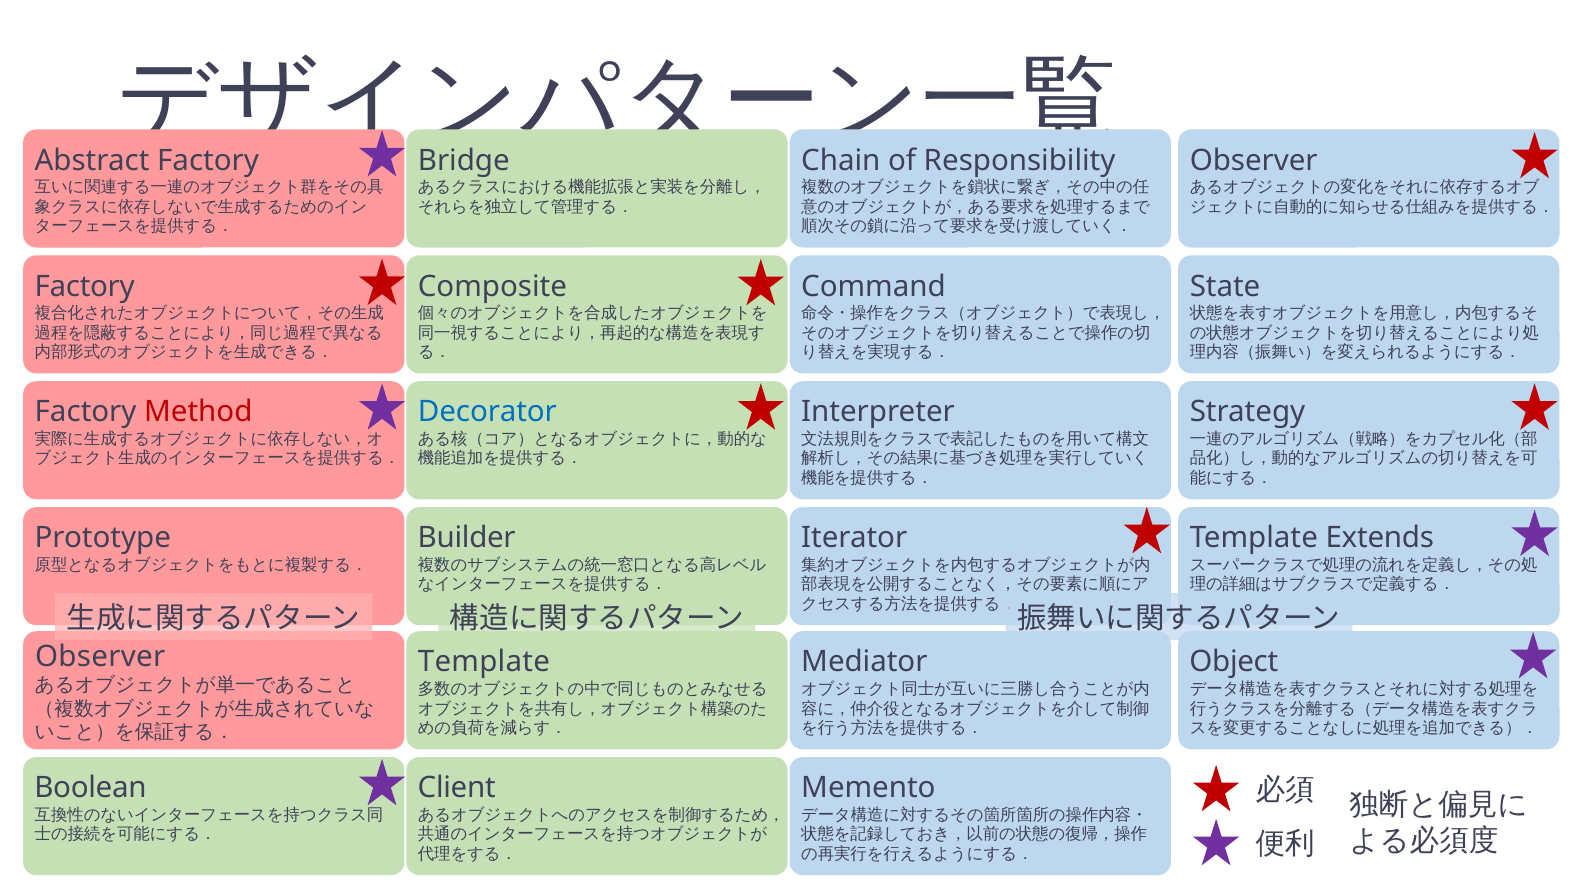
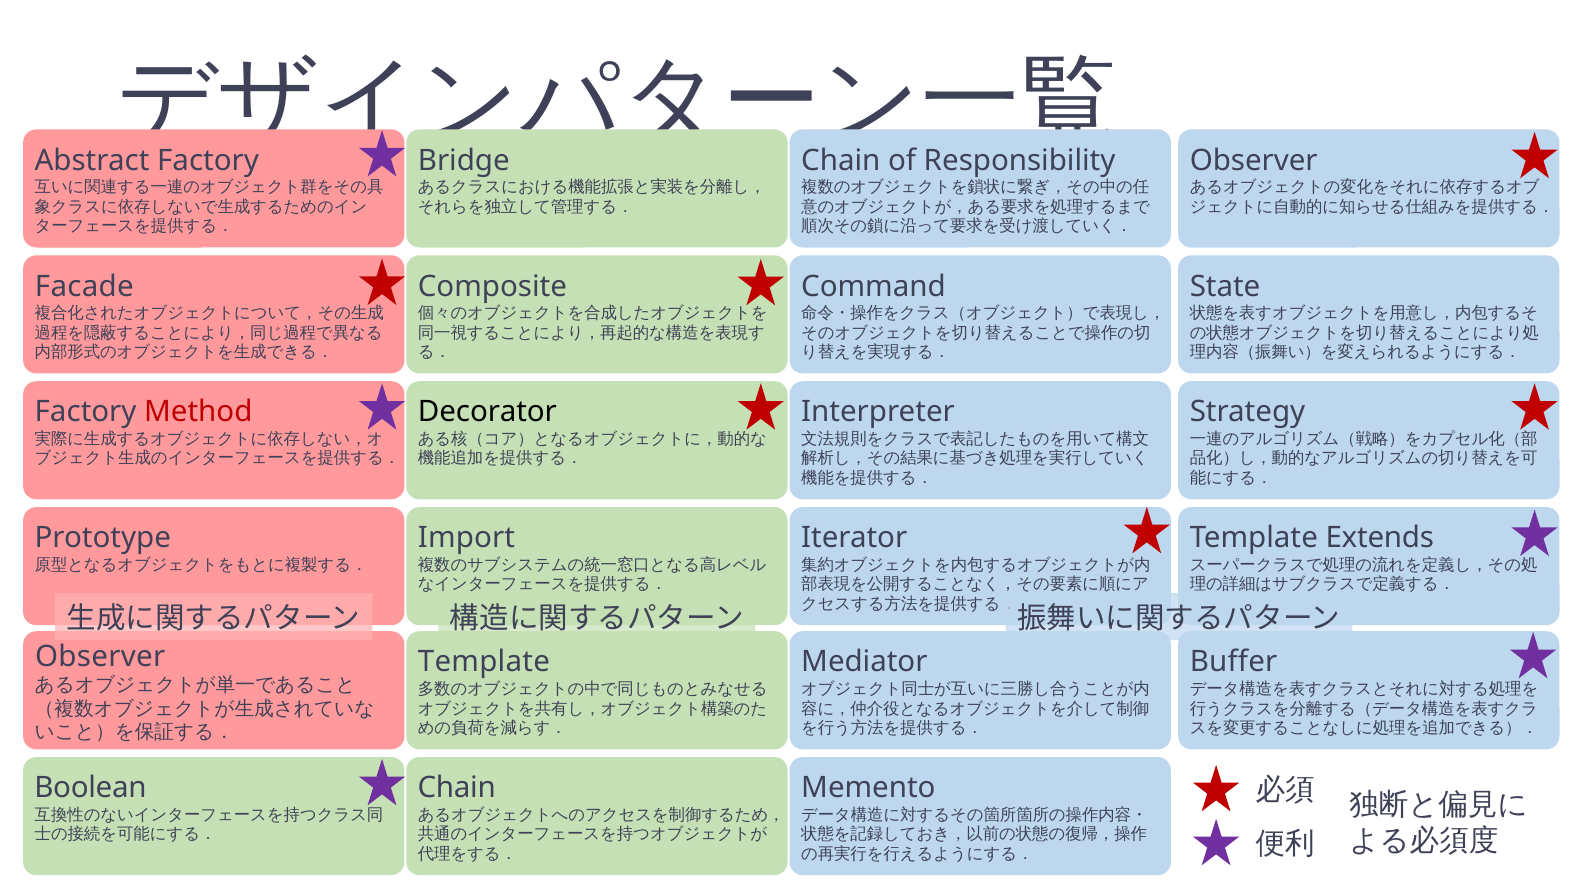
Factory: Factory -> Facade (84, 286)
Decorator colour: blue -> black (487, 412)
Builder: Builder -> Import (466, 538)
Object: Object -> Buffer (1234, 662)
Client: Client -> Chain (457, 788)
